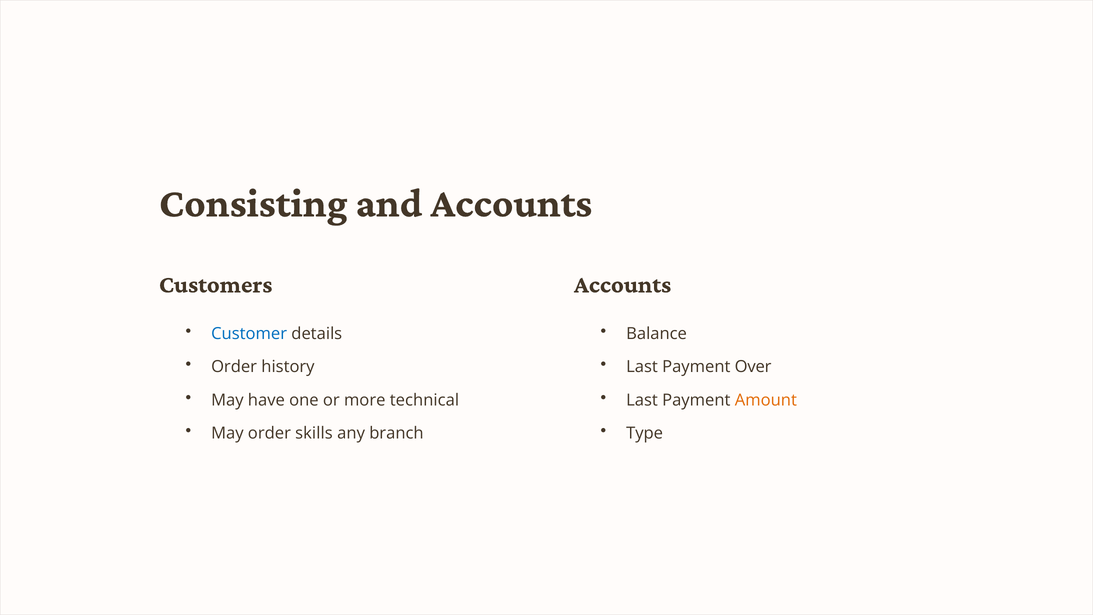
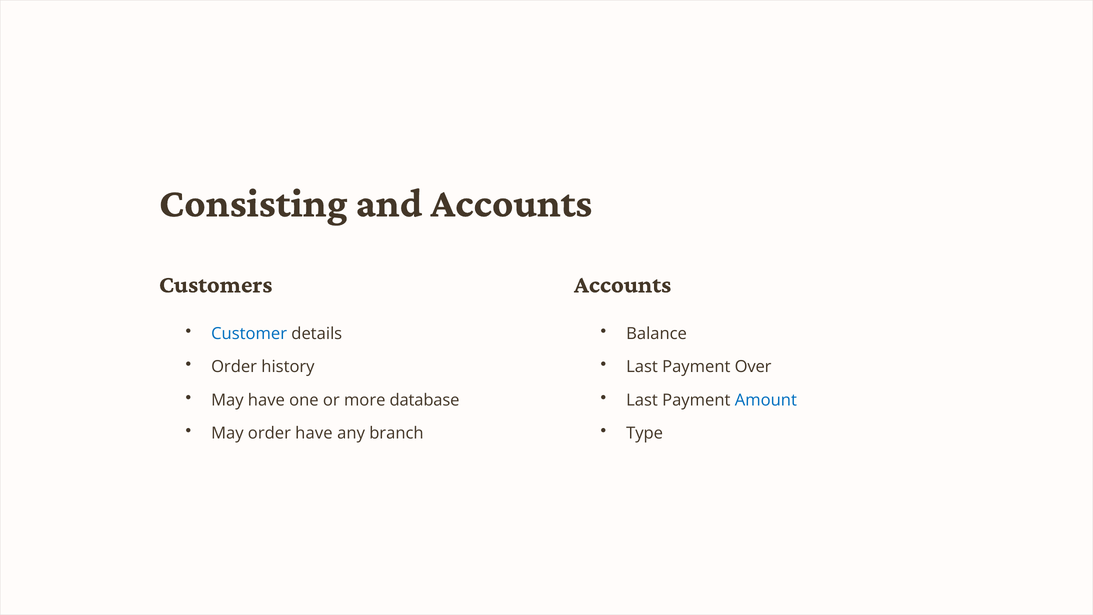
technical: technical -> database (425, 400)
Amount colour: orange -> blue (766, 400)
order skills: skills -> have (314, 433)
